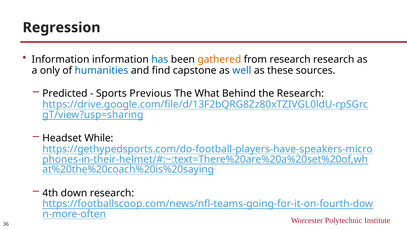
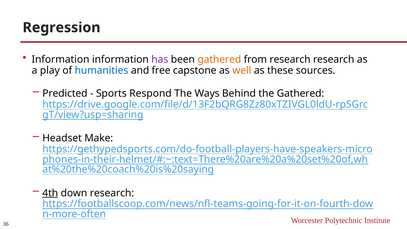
has colour: blue -> purple (160, 59)
only: only -> play (50, 70)
find: find -> free (161, 70)
well colour: blue -> orange (242, 70)
Previous: Previous -> Respond (150, 94)
What: What -> Ways (207, 94)
the Research: Research -> Gathered (300, 94)
While: While -> Make (99, 138)
4th underline: none -> present (50, 193)
